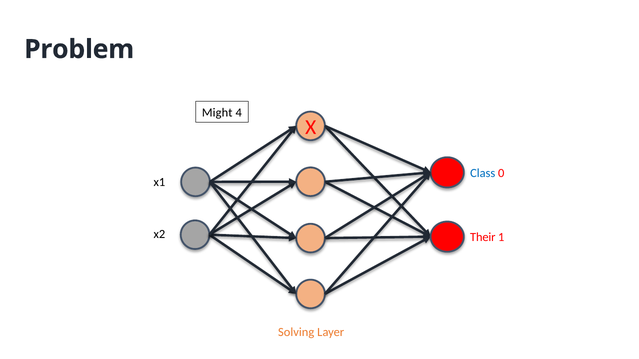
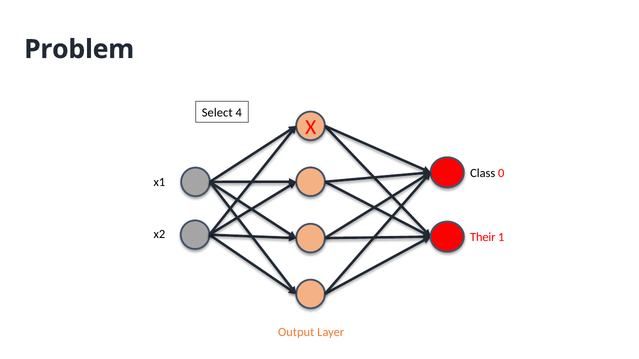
Might: Might -> Select (217, 113)
Class colour: blue -> black (483, 173)
Solving: Solving -> Output (296, 332)
